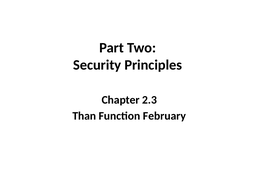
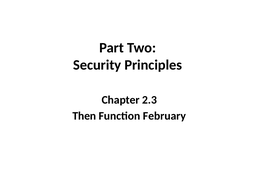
Than: Than -> Then (84, 116)
